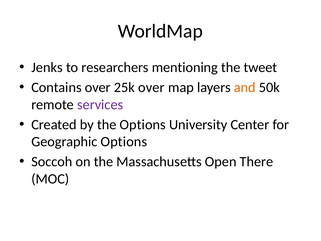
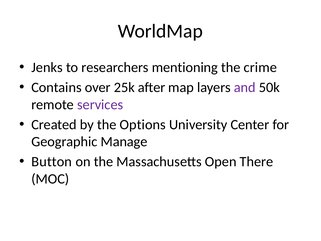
tweet: tweet -> crime (260, 67)
25k over: over -> after (152, 87)
and colour: orange -> purple (245, 87)
Geographic Options: Options -> Manage (124, 142)
Soccoh: Soccoh -> Button (52, 162)
